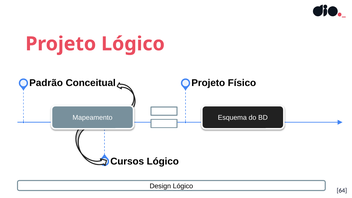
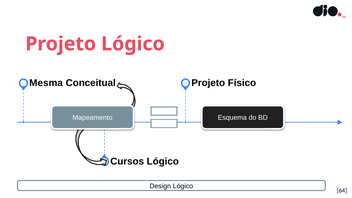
Padrão: Padrão -> Mesma (46, 83)
